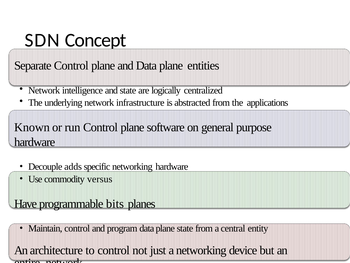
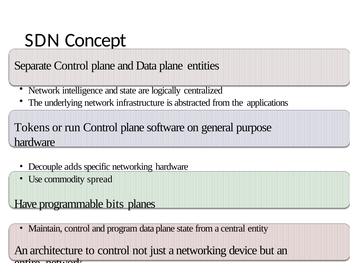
Known: Known -> Tokens (32, 127)
versus: versus -> spread (100, 179)
